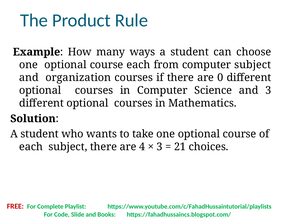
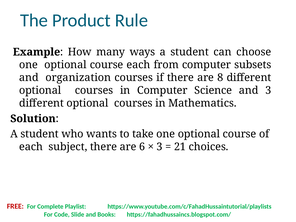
computer subject: subject -> subsets (253, 65)
0: 0 -> 8 (220, 78)
4: 4 -> 6 (142, 147)
